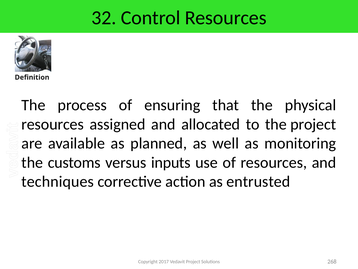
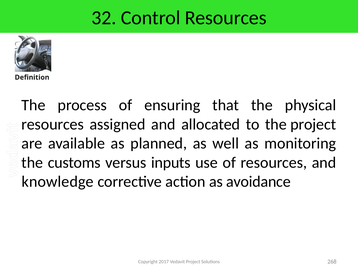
techniques: techniques -> knowledge (58, 181)
entrusted: entrusted -> avoidance (258, 181)
